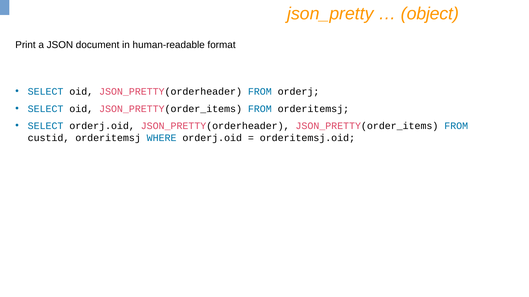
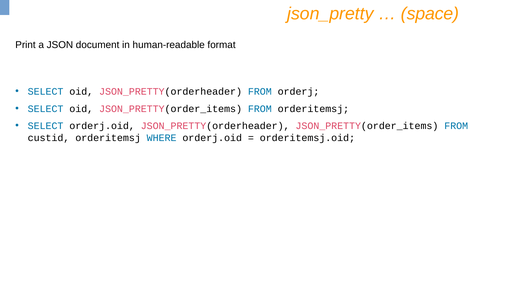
object: object -> space (430, 14)
